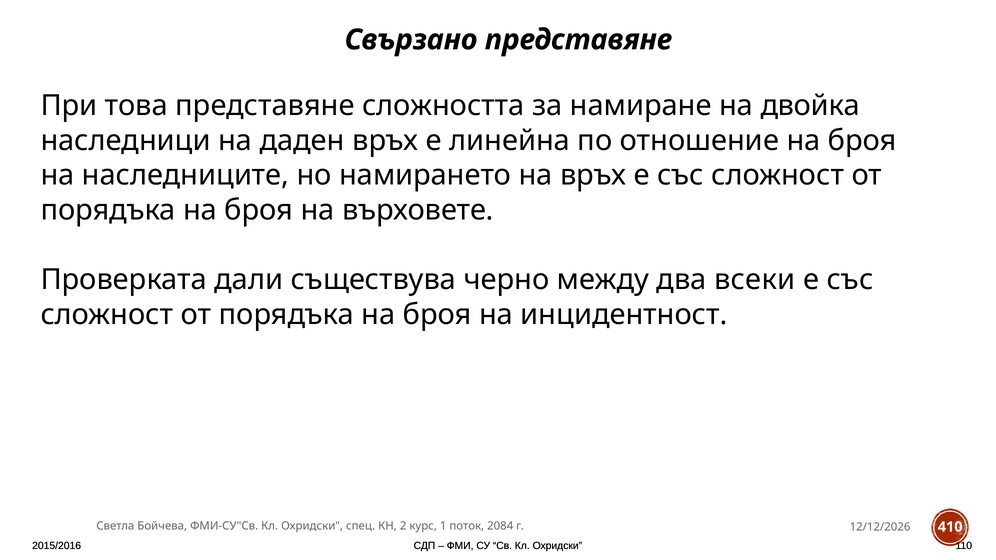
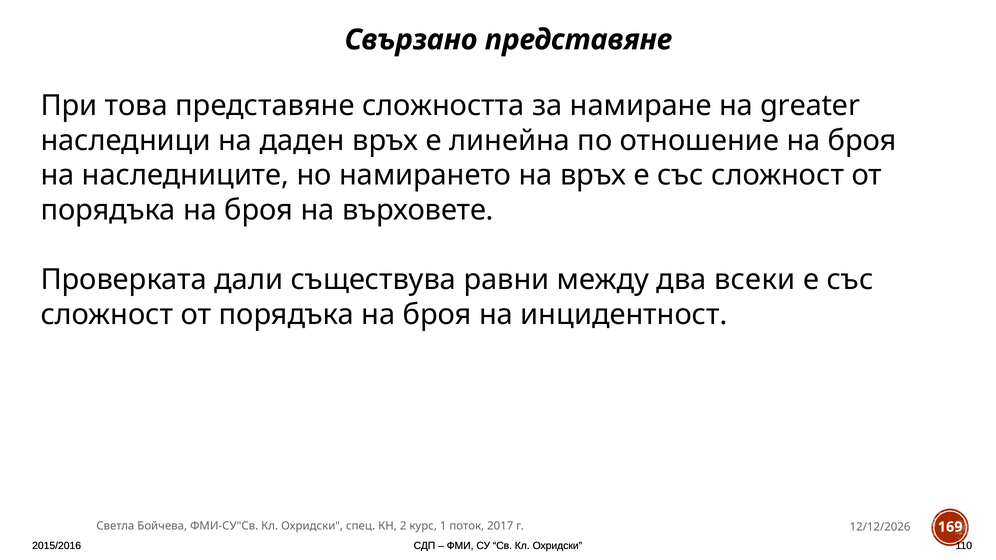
двойка: двойка -> greater (810, 106)
черно: черно -> равни (507, 280)
2084: 2084 -> 2017 (500, 526)
410: 410 -> 169 (950, 527)
